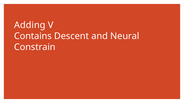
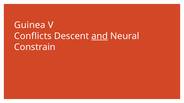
Adding: Adding -> Guinea (30, 25)
Contains: Contains -> Conflicts (33, 36)
and underline: none -> present (100, 36)
